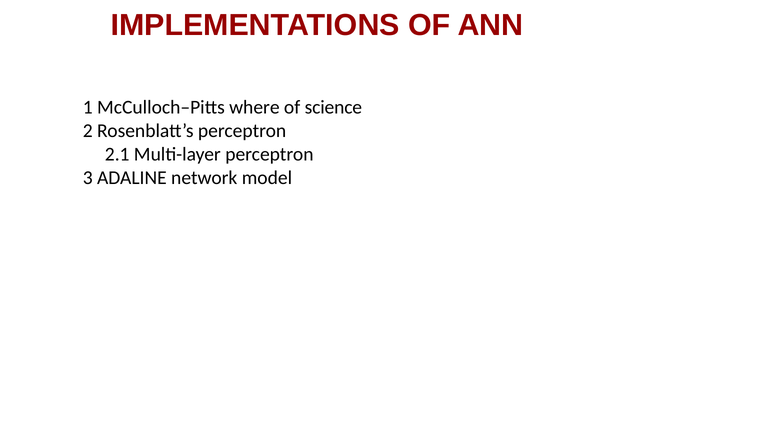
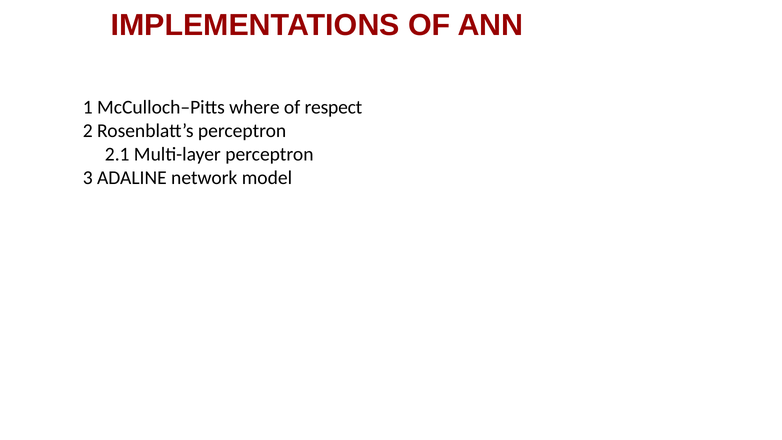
science: science -> respect (333, 107)
